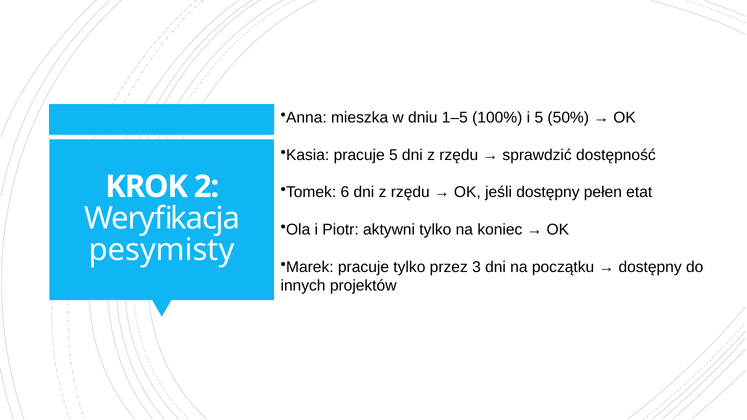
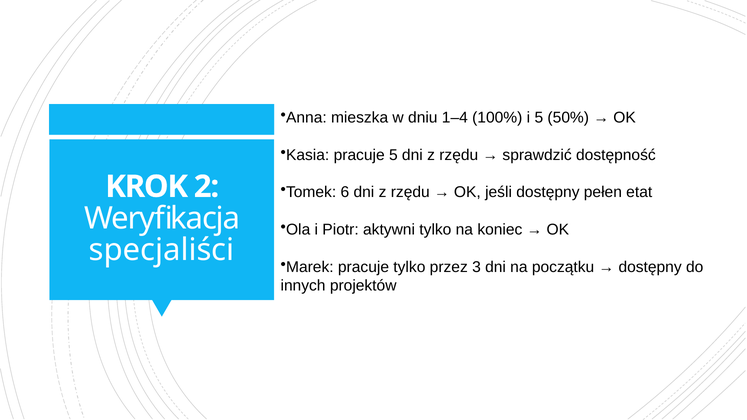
1–5: 1–5 -> 1–4 (455, 118)
pesymisty: pesymisty -> specjaliści (162, 250)
